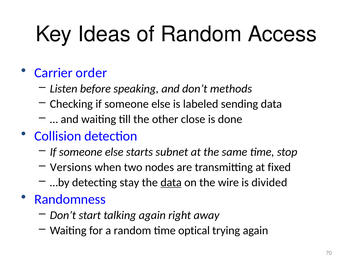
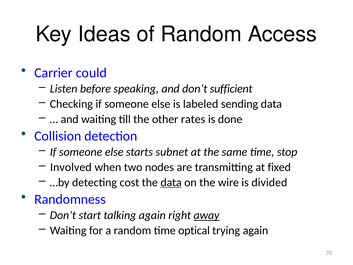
order: order -> could (91, 73)
methods: methods -> sufficient (231, 89)
close: close -> rates (193, 119)
Versions: Versions -> Involved (71, 167)
stay: stay -> cost (129, 182)
away underline: none -> present (207, 215)
